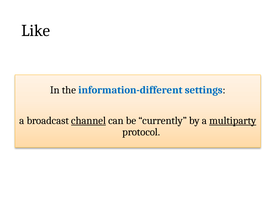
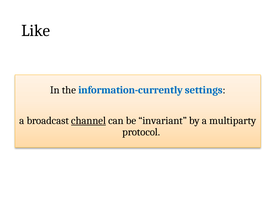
information-different: information-different -> information-currently (131, 90)
currently: currently -> invariant (163, 120)
multiparty underline: present -> none (233, 120)
